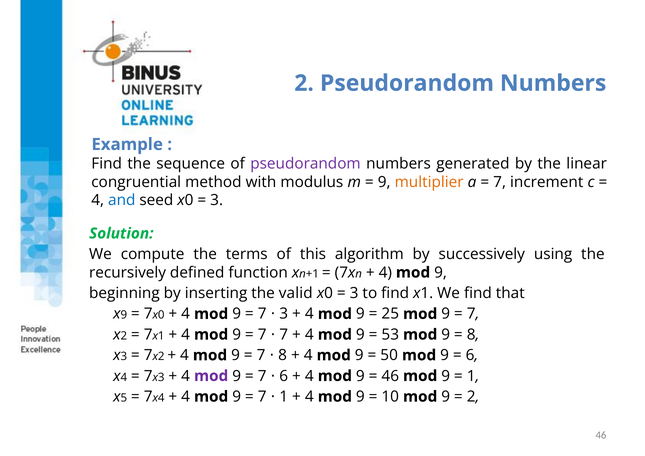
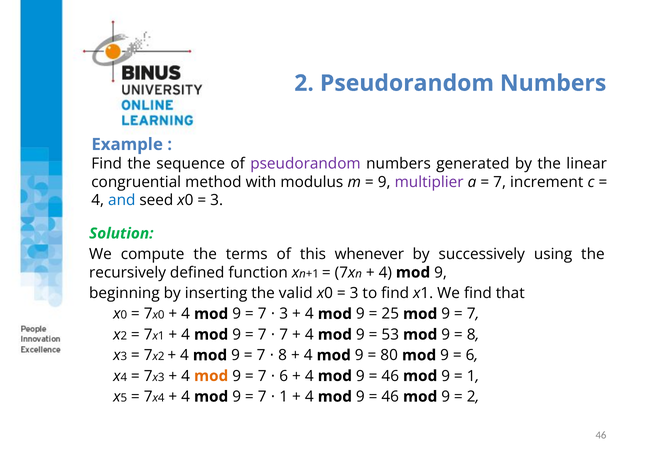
multiplier colour: orange -> purple (429, 182)
algorithm: algorithm -> whenever (369, 254)
9: 9 -> 0 (124, 315)
50: 50 -> 80 (389, 356)
mod colour: purple -> orange (211, 376)
10: 10 -> 46 (390, 397)
